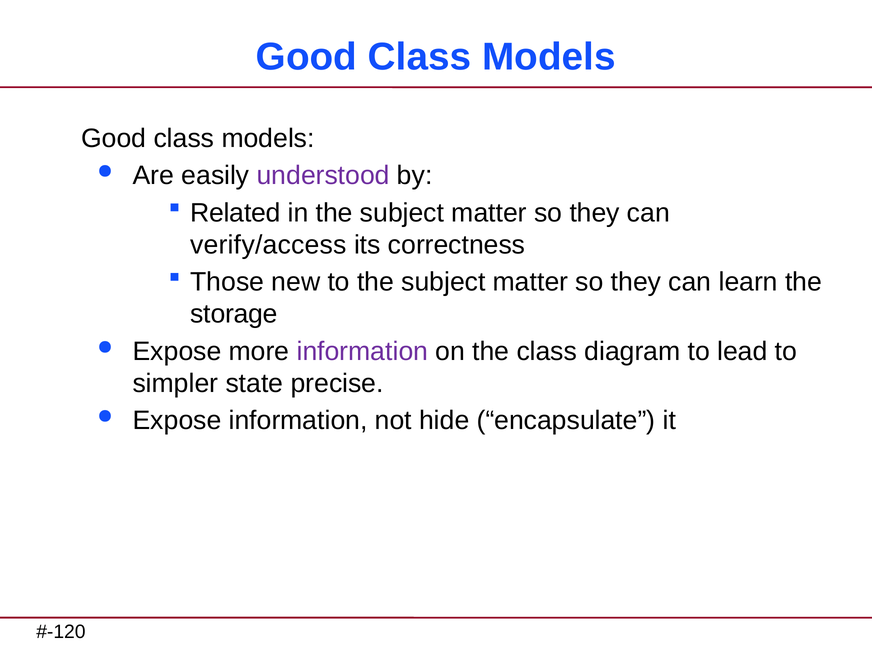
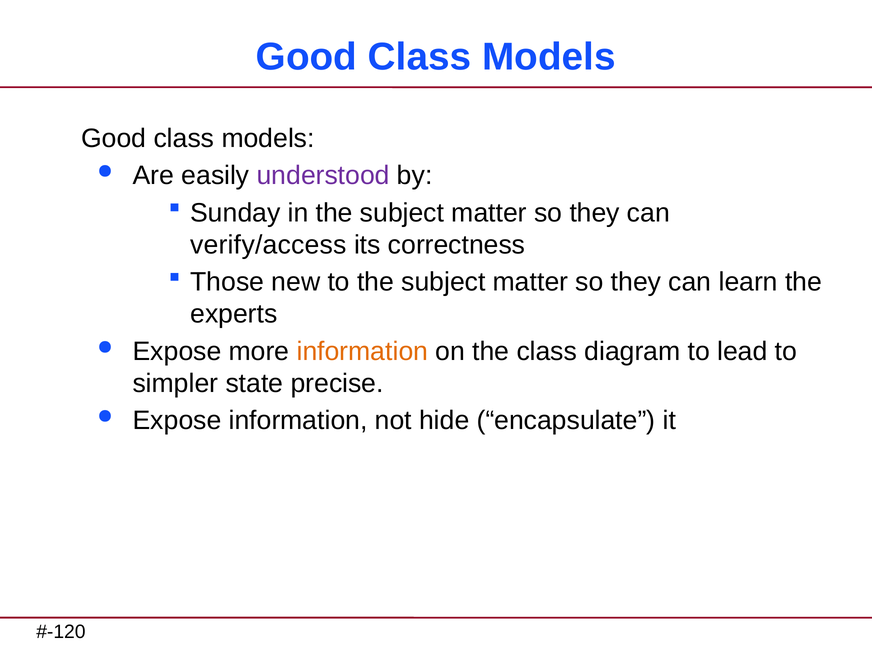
Related: Related -> Sunday (235, 213)
storage: storage -> experts (234, 314)
information colour: purple -> orange (362, 351)
